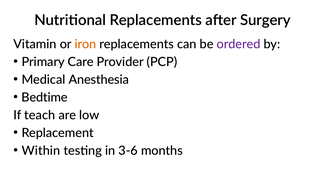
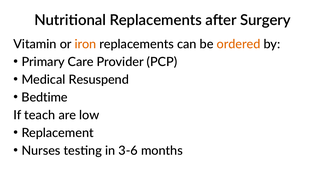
ordered colour: purple -> orange (239, 44)
Anesthesia: Anesthesia -> Resuspend (99, 80)
Within: Within -> Nurses (41, 151)
